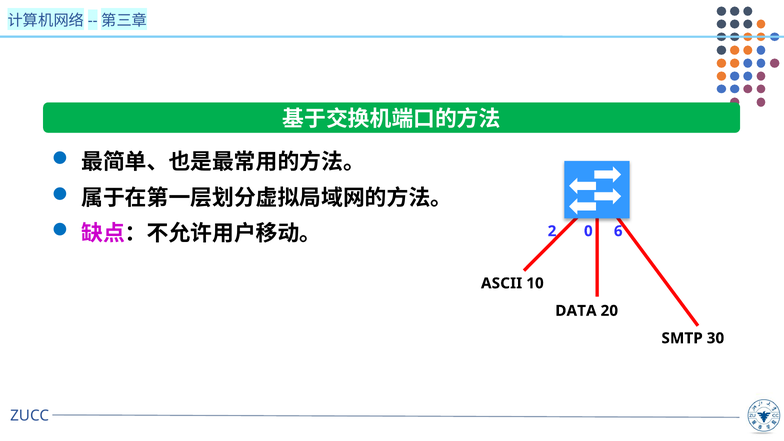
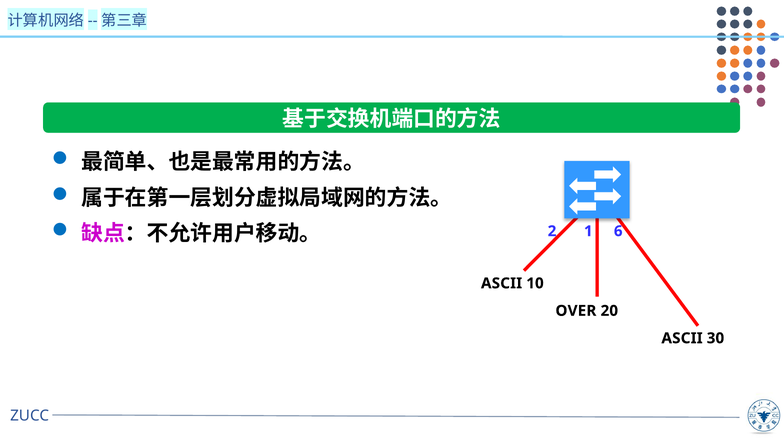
0: 0 -> 1 (588, 231)
DATA: DATA -> OVER (576, 311)
SMTP: SMTP -> ASCII (682, 338)
